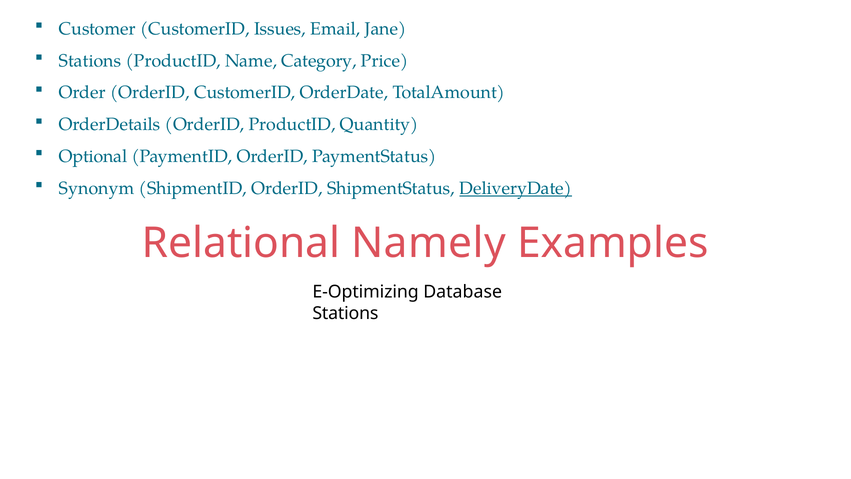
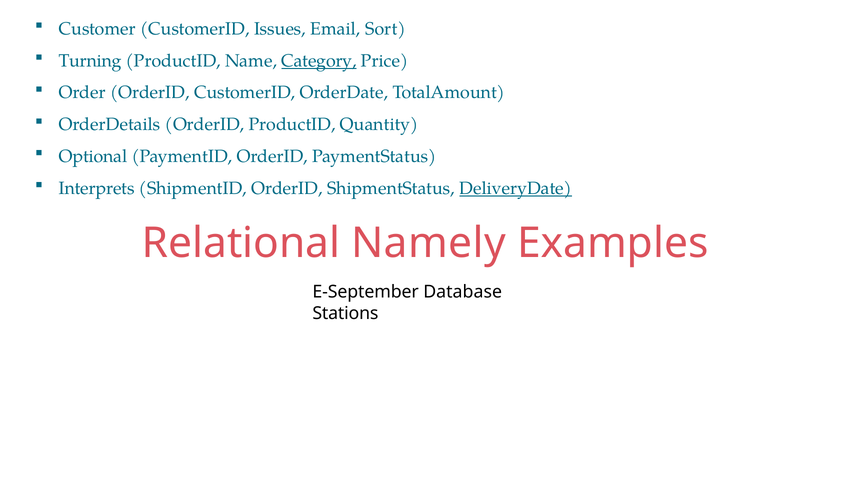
Jane: Jane -> Sort (385, 29)
Stations: Stations -> Turning (90, 61)
Category underline: none -> present (319, 61)
Synonym: Synonym -> Interprets (97, 188)
E-Optimizing: E-Optimizing -> E-September (366, 292)
